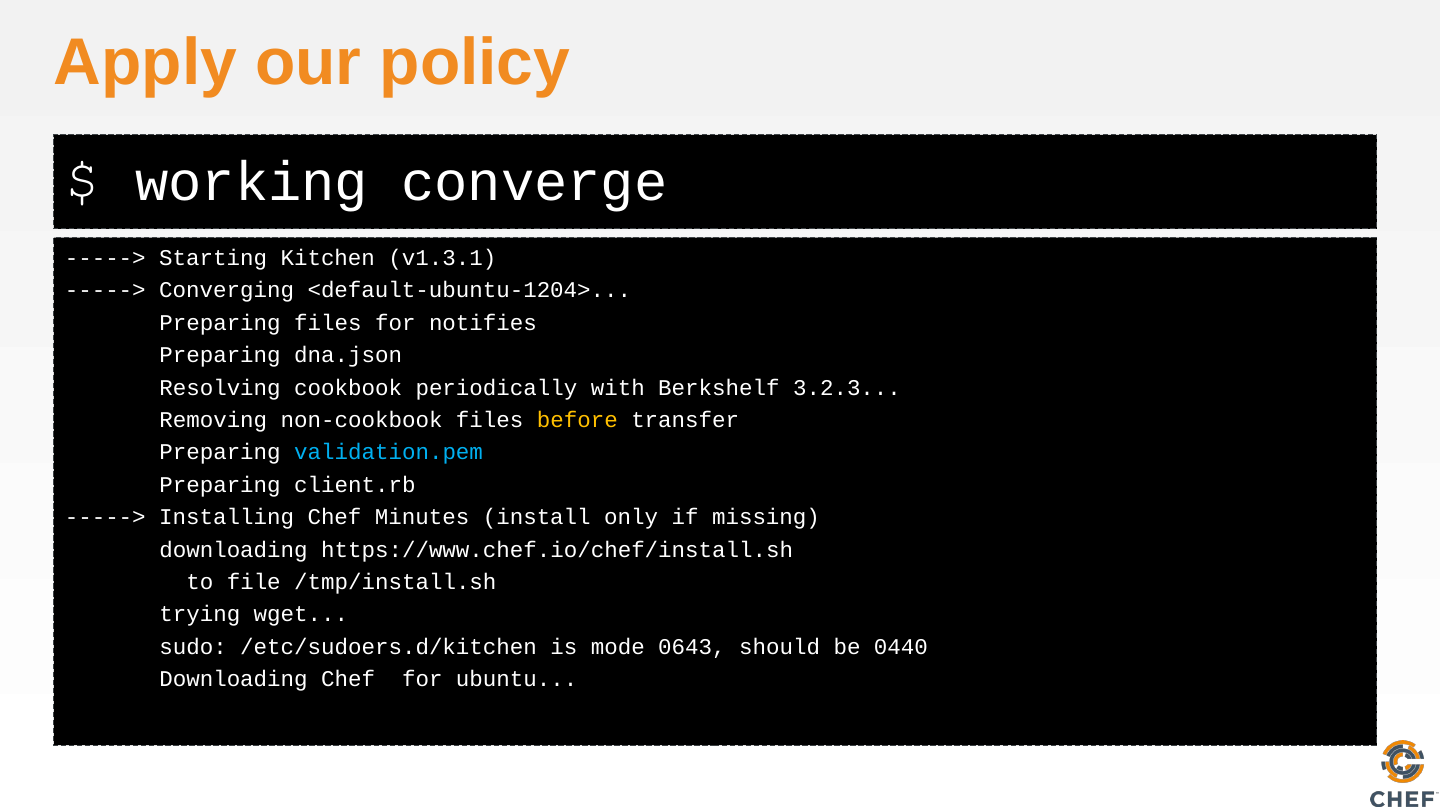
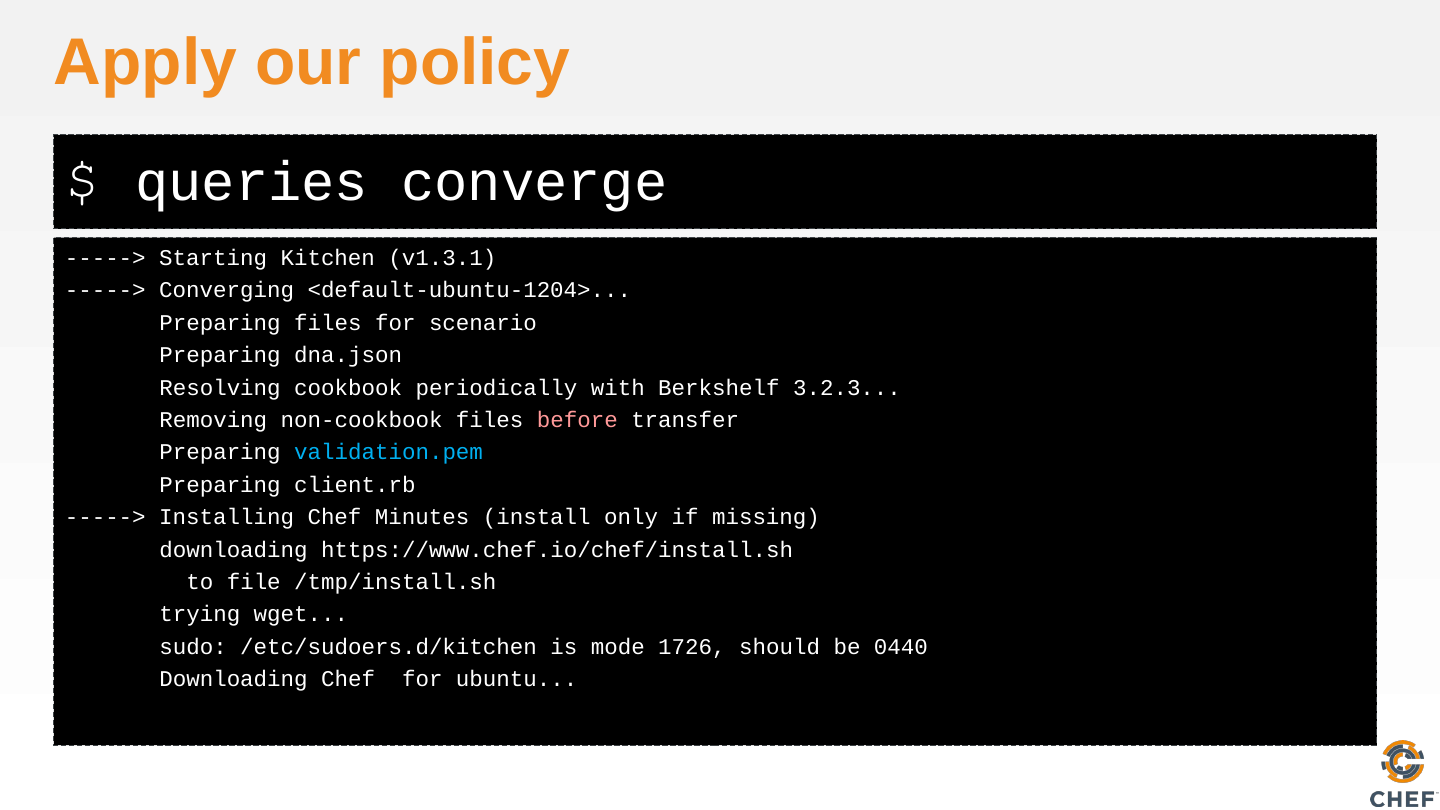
working: working -> queries (252, 182)
notifies: notifies -> scenario (483, 323)
before colour: yellow -> pink (577, 420)
0643: 0643 -> 1726 (692, 647)
